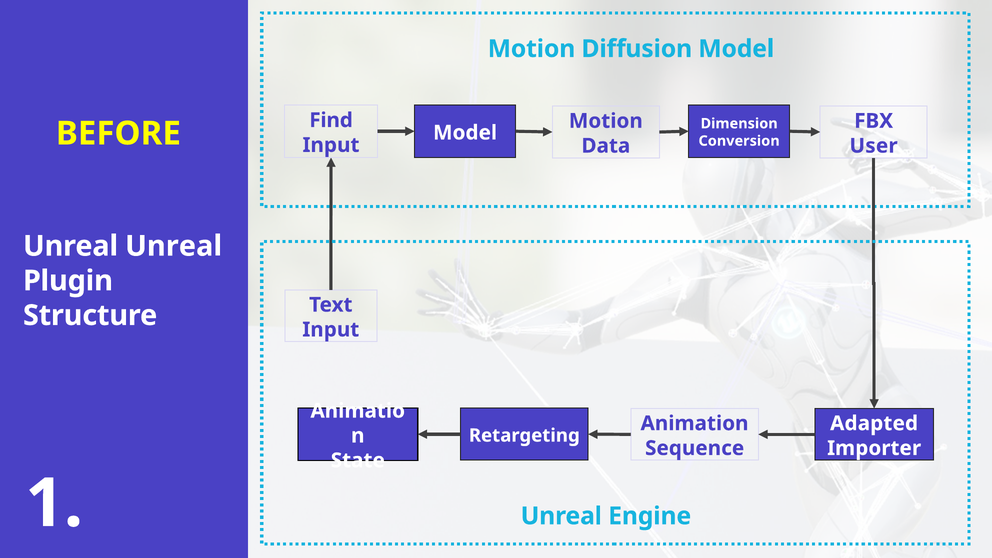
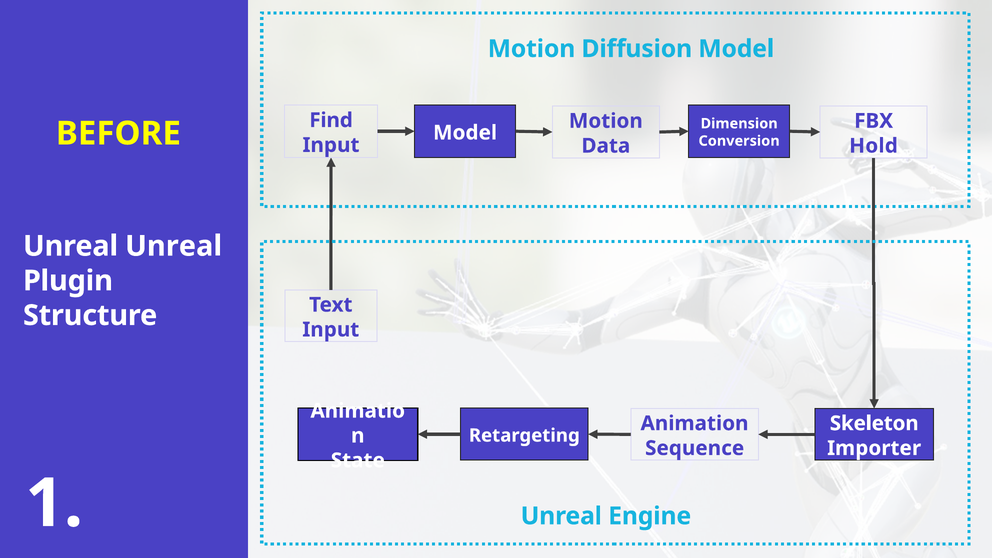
User: User -> Hold (874, 146)
Adapted: Adapted -> Skeleton (874, 423)
